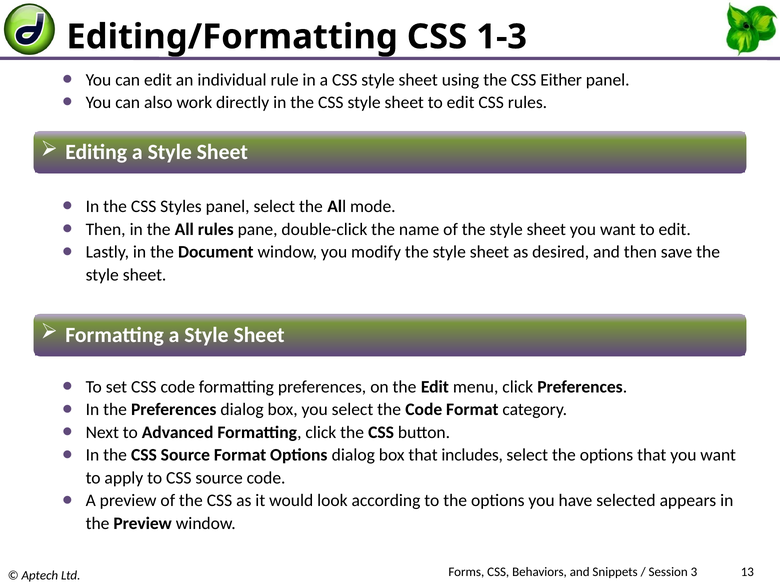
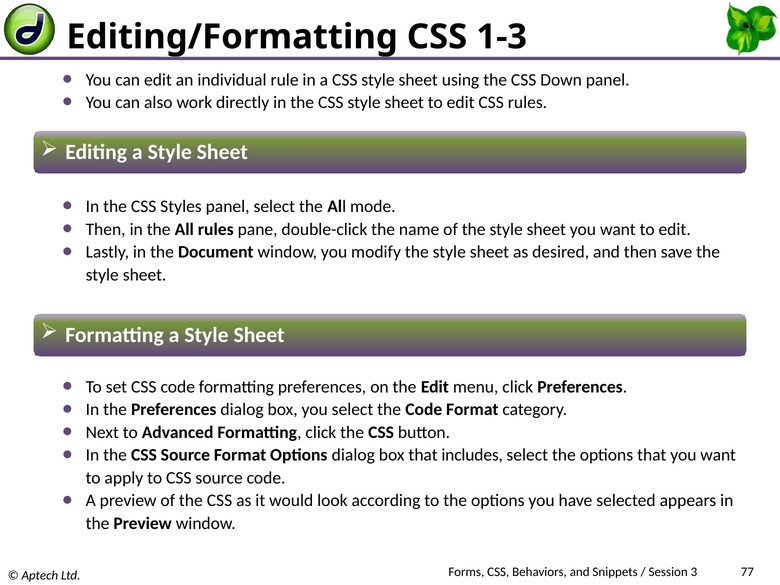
Either: Either -> Down (561, 80)
13: 13 -> 77 (747, 572)
